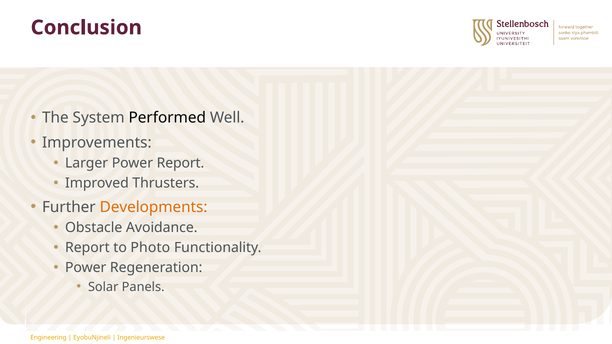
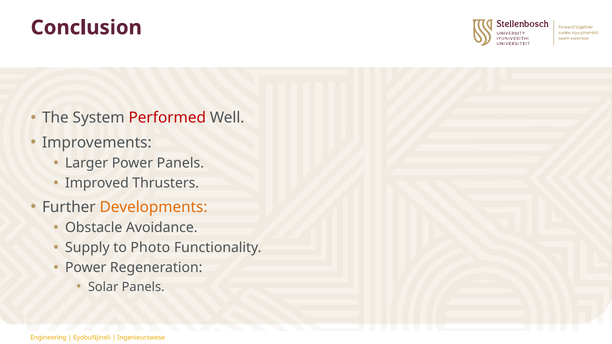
Performed colour: black -> red (167, 118)
Power Report: Report -> Panels (180, 163)
Report: Report -> Supply (87, 248)
